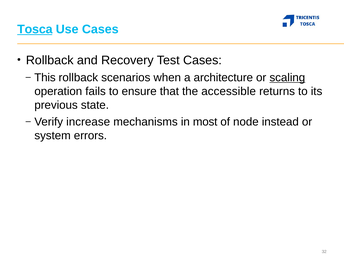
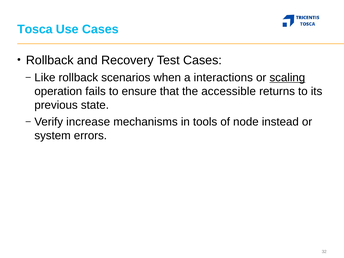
Tosca underline: present -> none (35, 29)
This: This -> Like (45, 78)
architecture: architecture -> interactions (223, 78)
most: most -> tools (205, 122)
